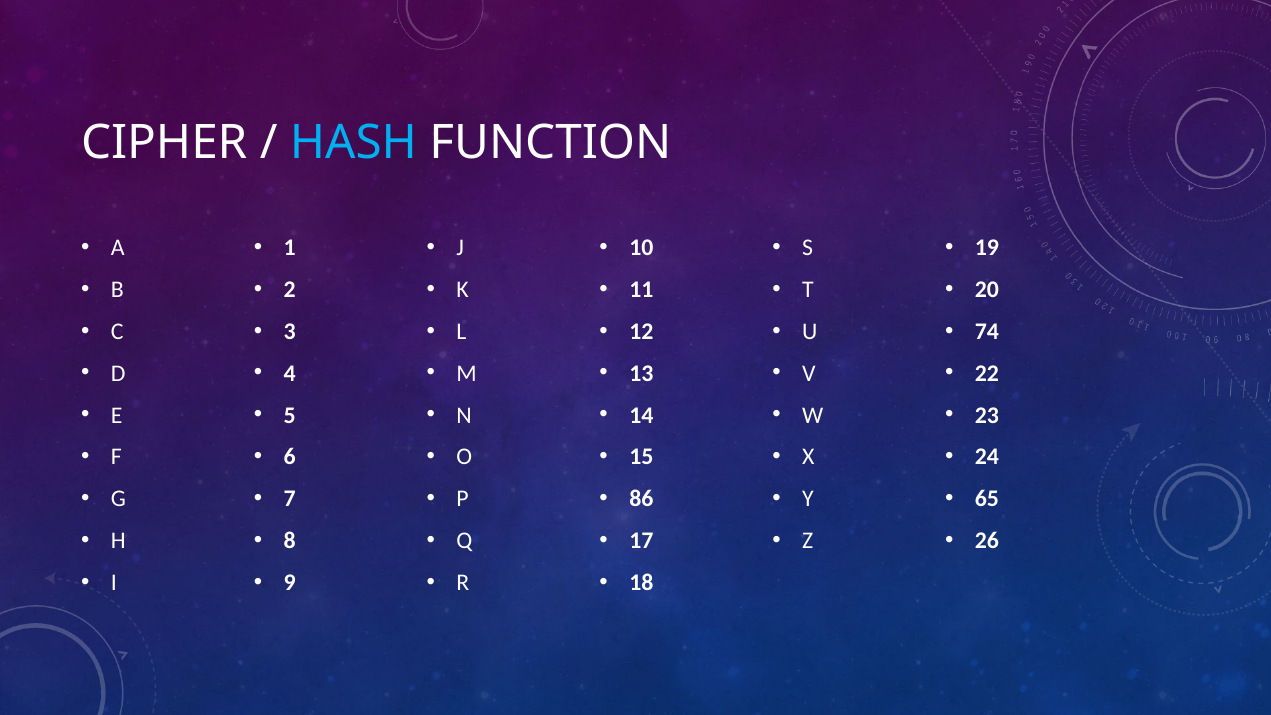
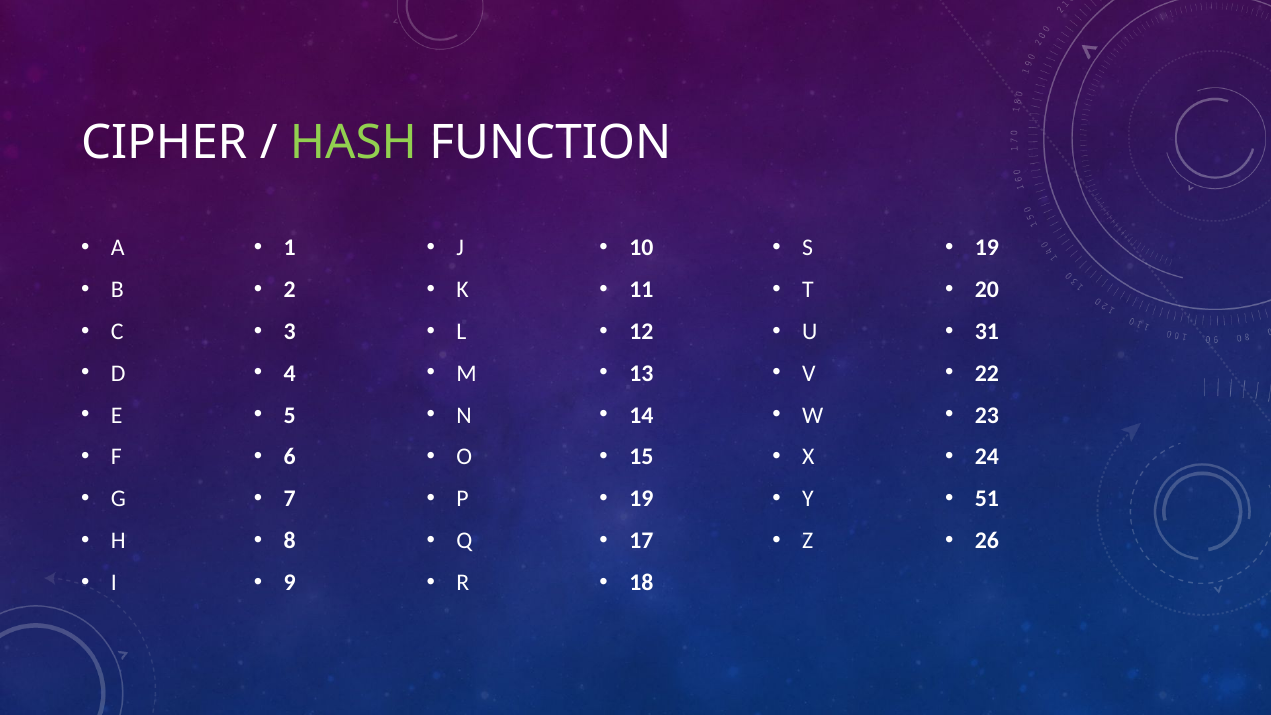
HASH colour: light blue -> light green (353, 143)
74: 74 -> 31 (987, 331)
86: 86 -> 19 (641, 499)
65: 65 -> 51 (987, 499)
